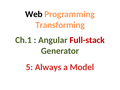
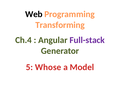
Ch.1: Ch.1 -> Ch.4 (23, 40)
Full-stack colour: red -> purple (87, 40)
Always: Always -> Whose (48, 67)
